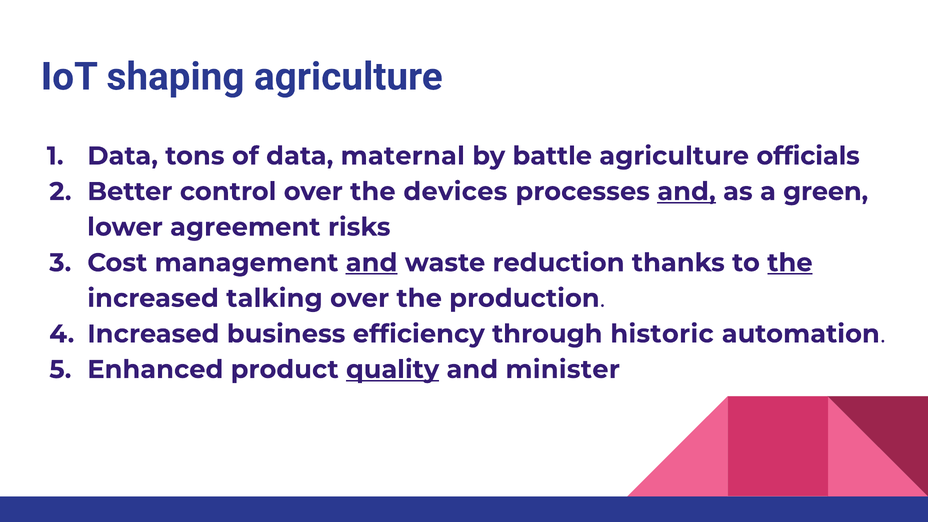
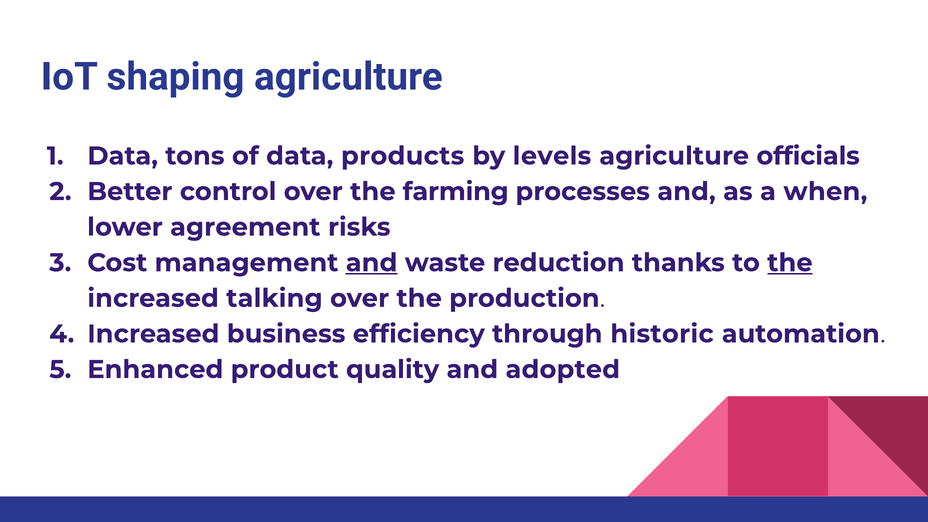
maternal: maternal -> products (403, 156)
battle: battle -> levels (552, 156)
devices: devices -> farming (456, 192)
and underline: present -> none (686, 192)
green: green -> when (825, 192)
quality underline: present -> none (393, 370)
minister: minister -> adopted (563, 370)
